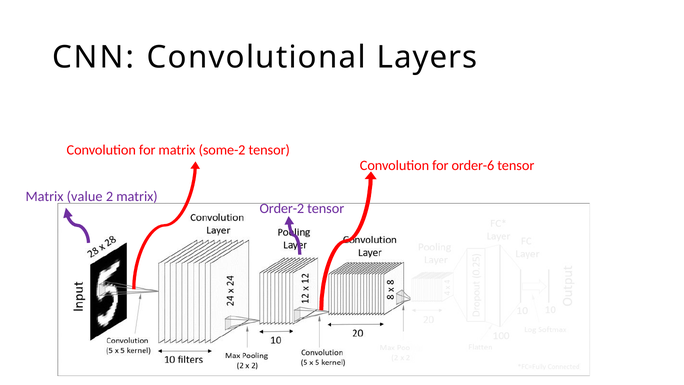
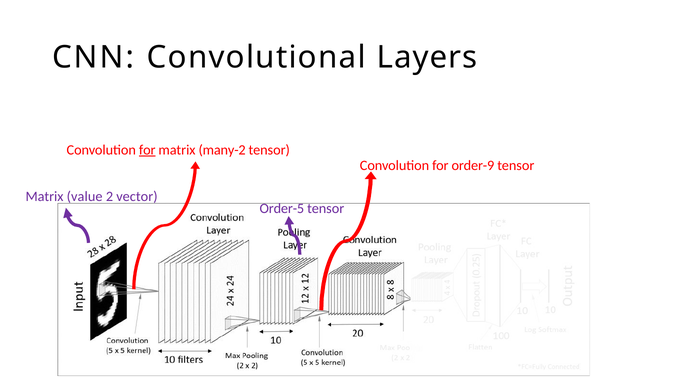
for underline: none -> present (147, 150)
some-2: some-2 -> many-2 (222, 150)
order-6: order-6 -> order-9 (473, 165)
2 matrix: matrix -> vector (137, 197)
Order-2: Order-2 -> Order-5 (282, 208)
